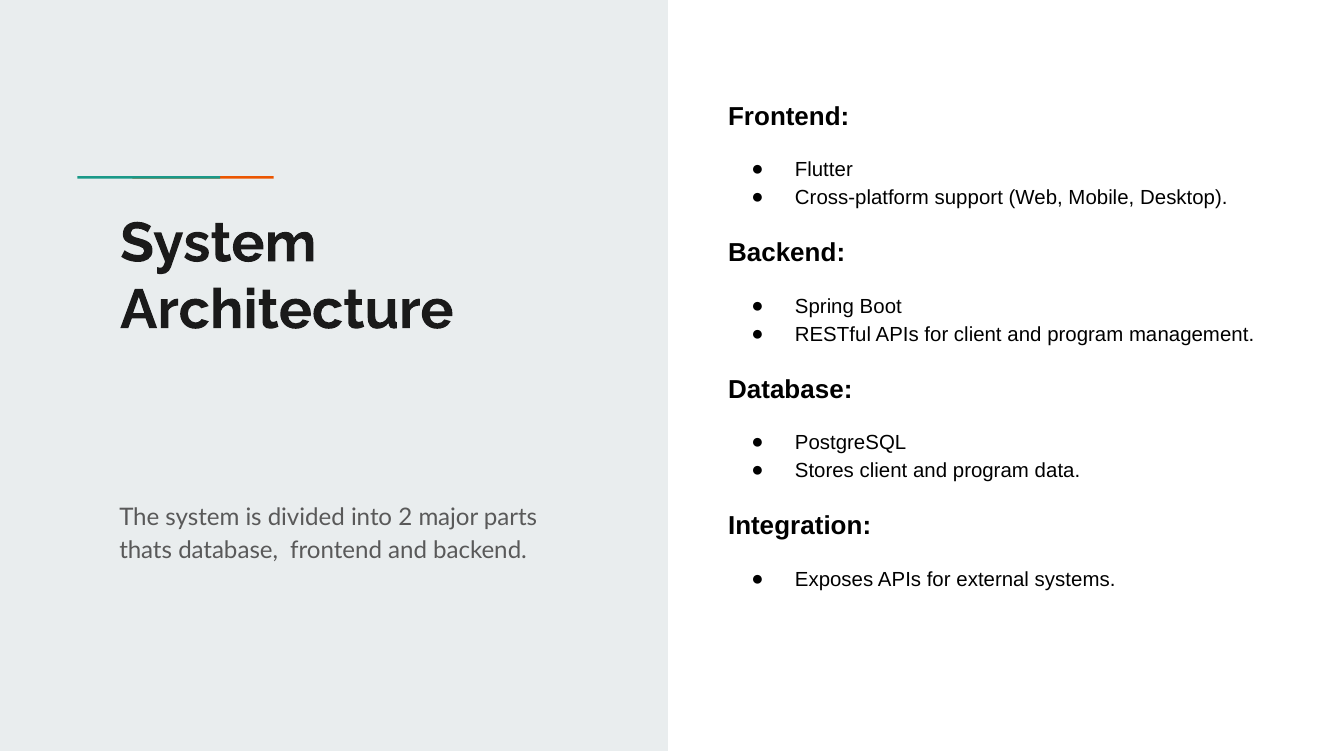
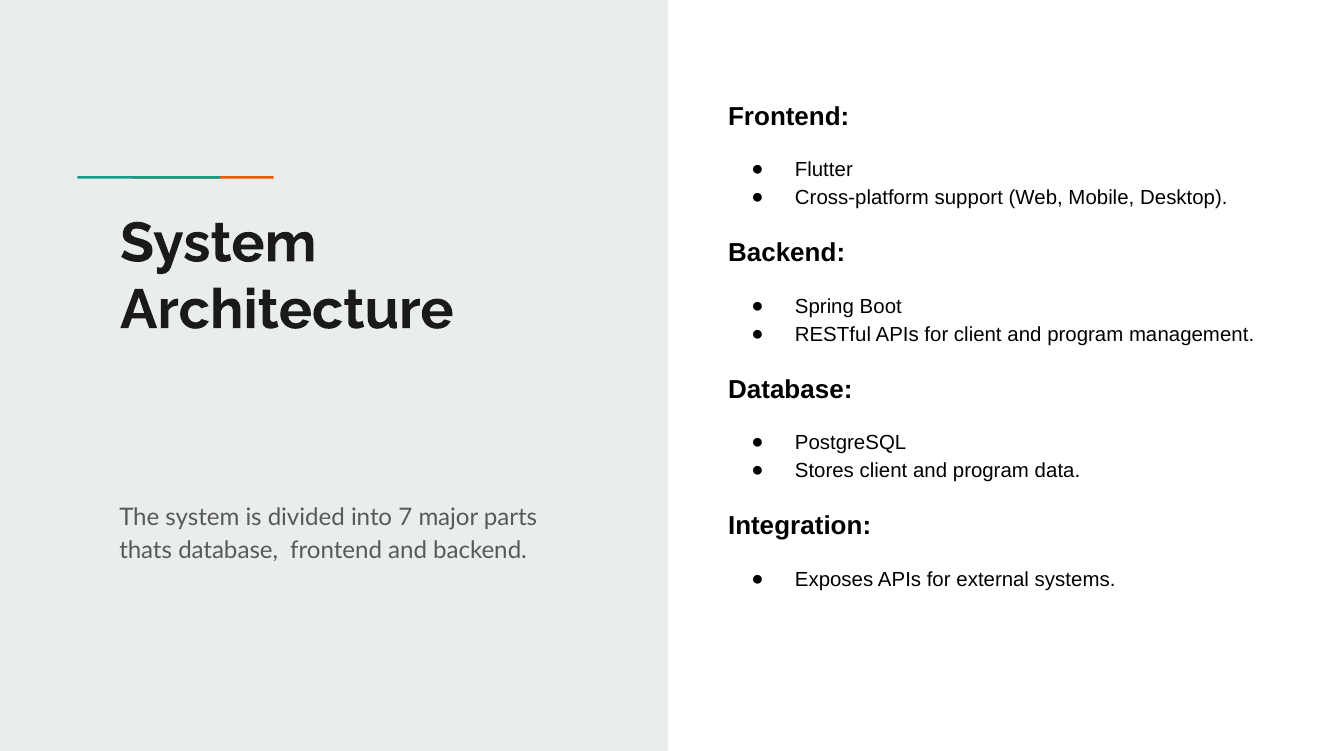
2: 2 -> 7 (405, 518)
